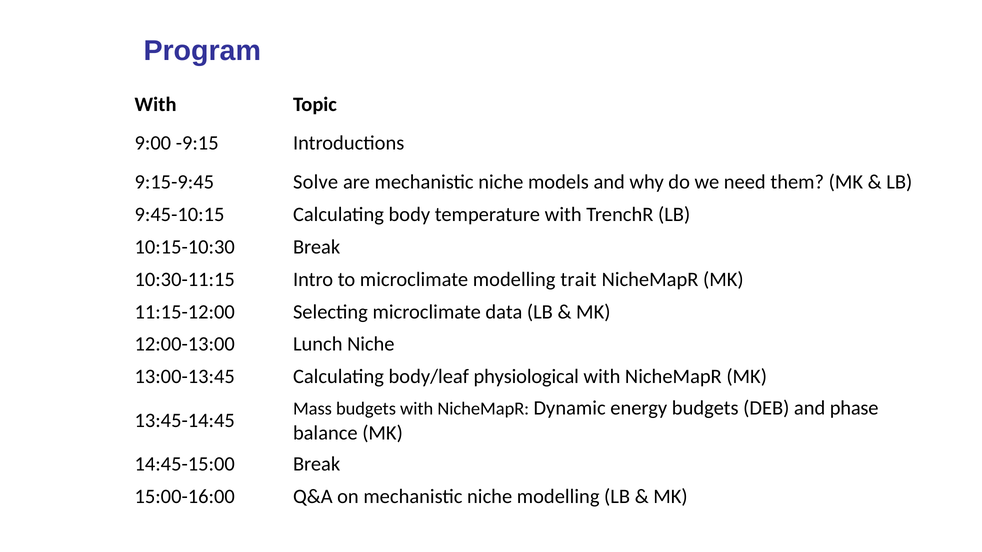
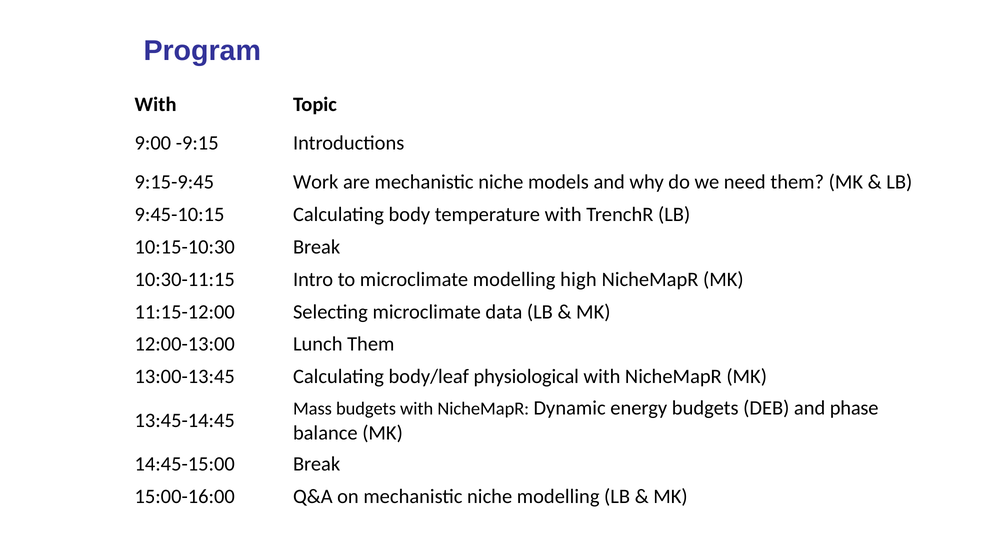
Solve: Solve -> Work (316, 182)
trait: trait -> high (578, 280)
Lunch Niche: Niche -> Them (371, 344)
